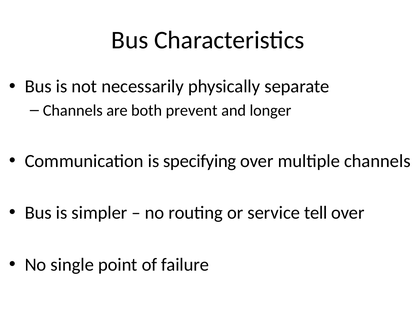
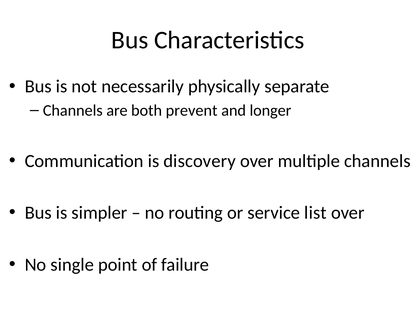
specifying: specifying -> discovery (200, 161)
tell: tell -> list (316, 213)
